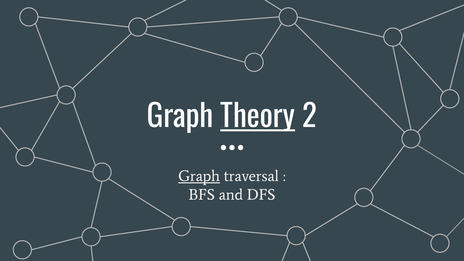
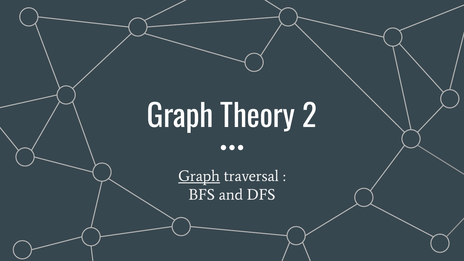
Theory underline: present -> none (258, 117)
